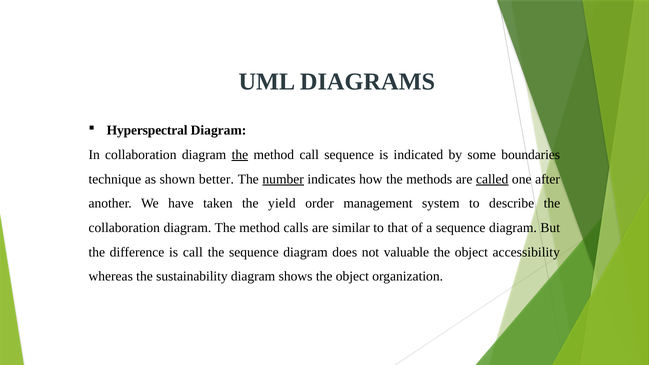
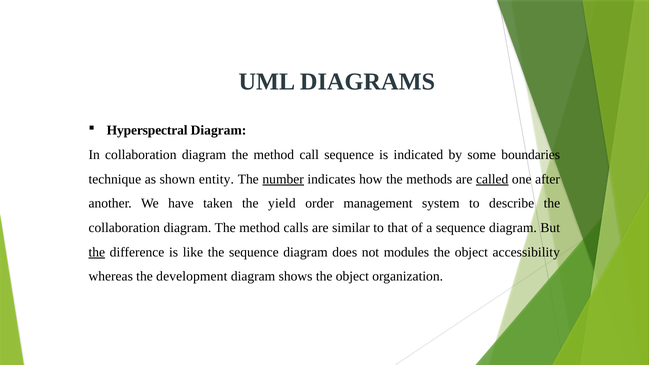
the underline: present -> none (240, 155)
better: better -> entity (216, 179)
the underline: none -> present (97, 252)
is call: call -> like (193, 252)
valuable: valuable -> modules (406, 252)
sustainability: sustainability -> development (192, 277)
